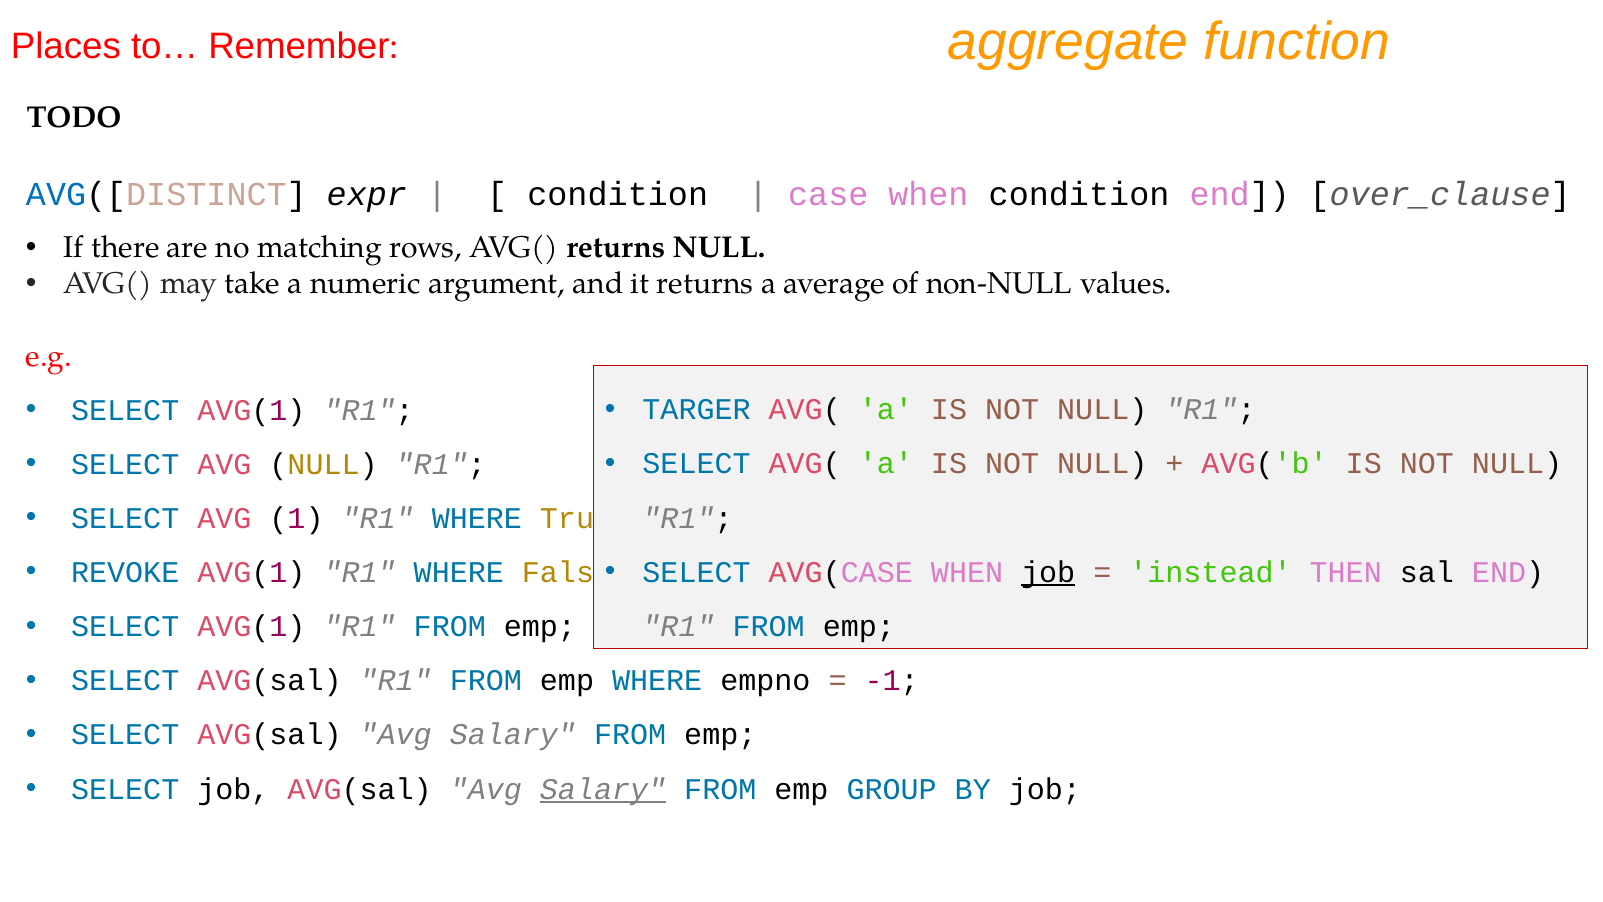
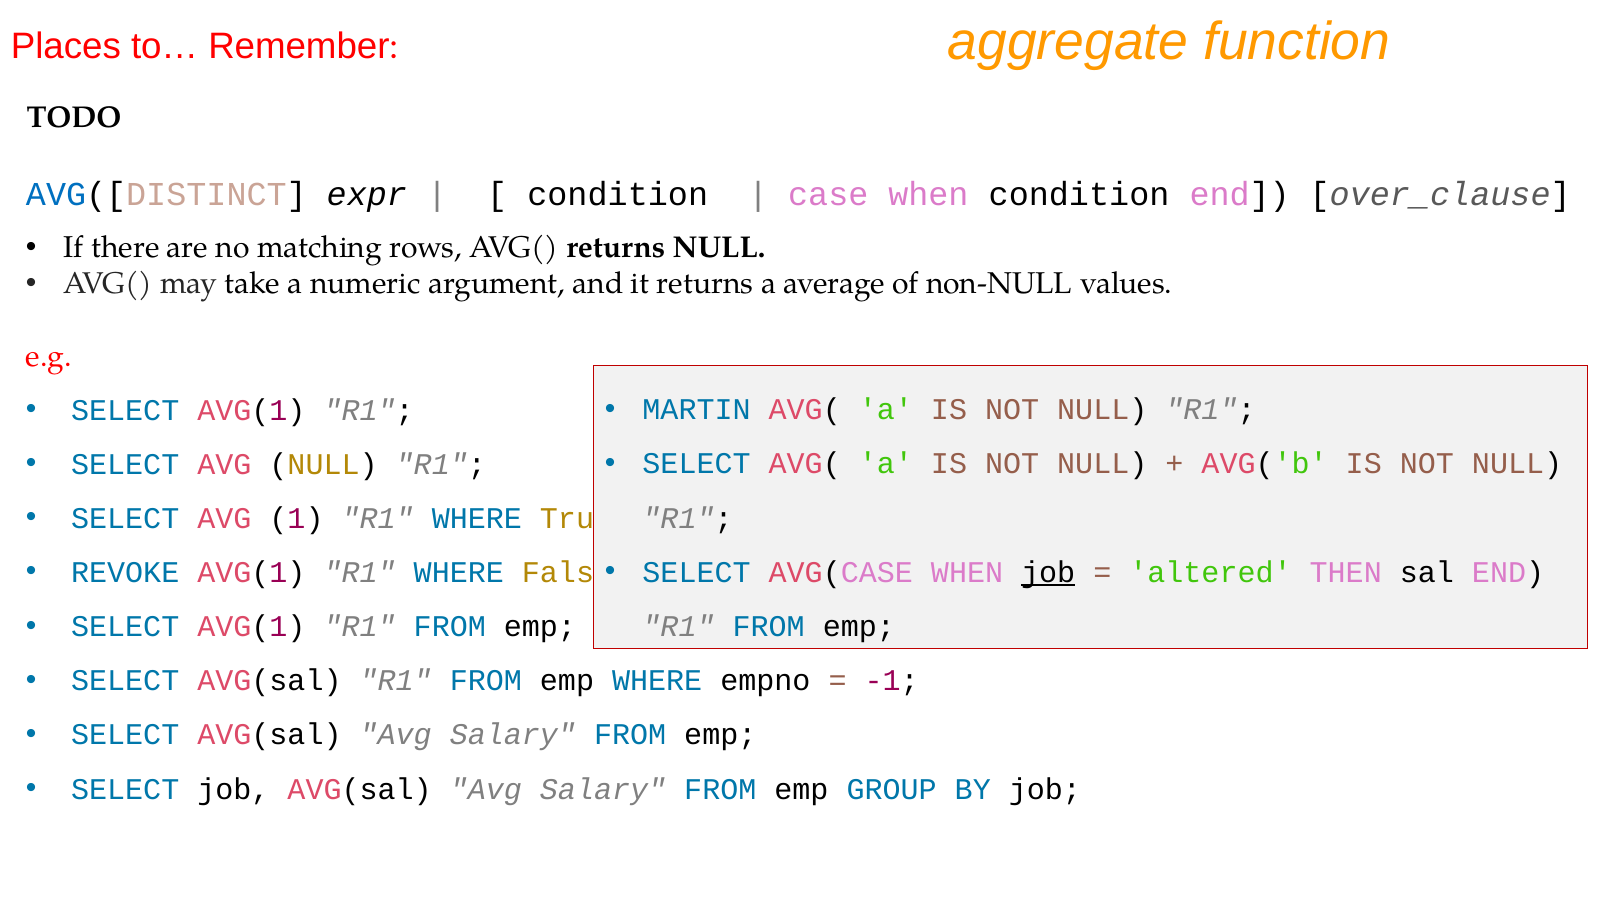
TARGER: TARGER -> MARTIN (697, 410)
instead: instead -> altered (1210, 572)
Salary underline: present -> none (603, 789)
